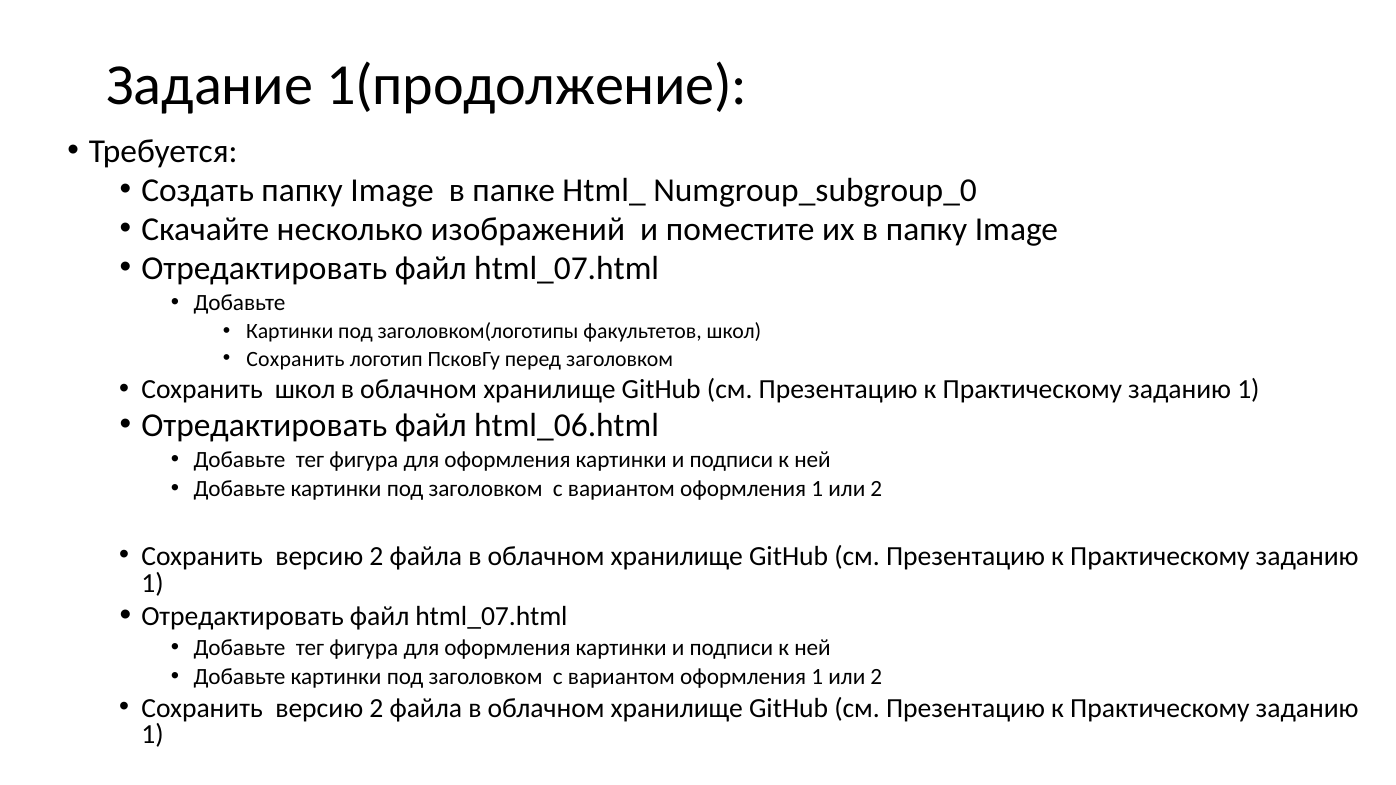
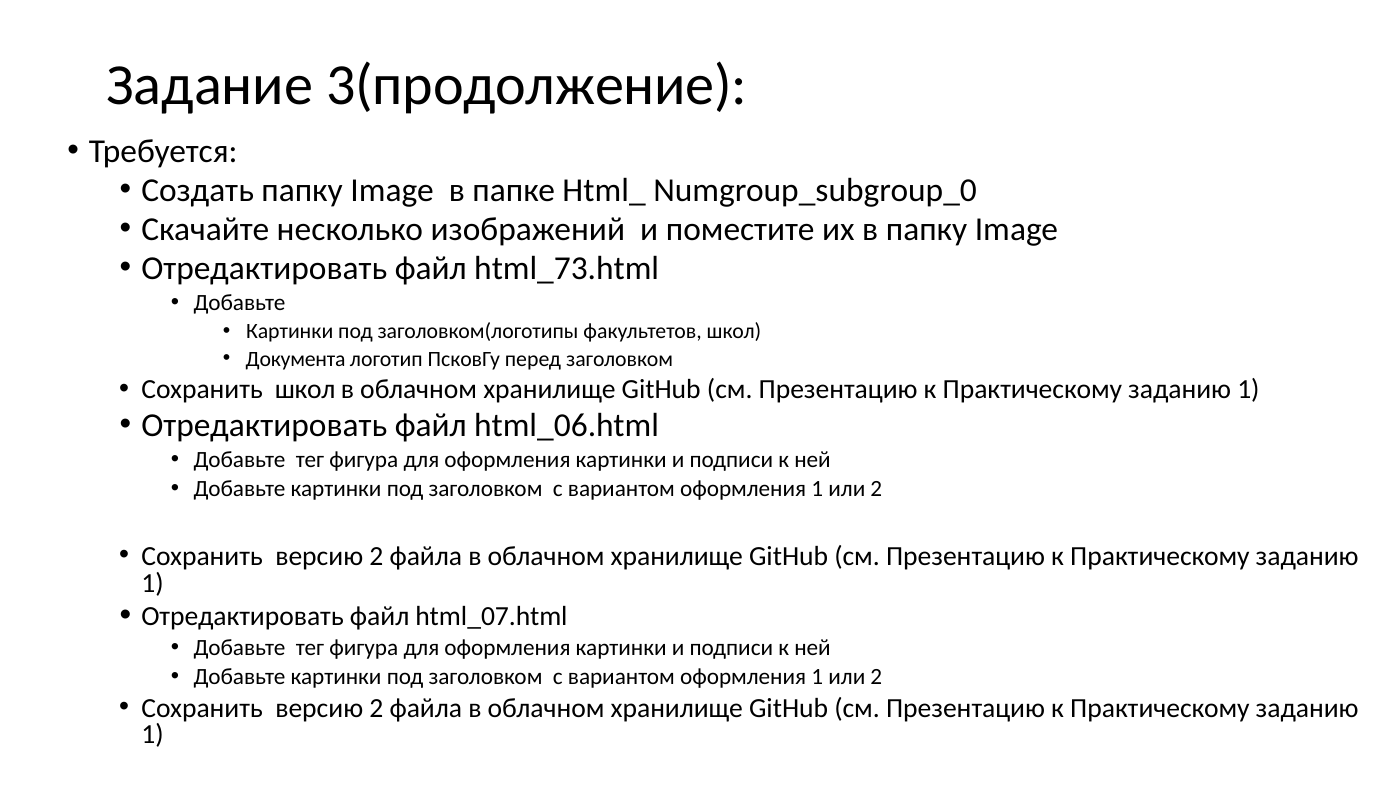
1(продолжение: 1(продолжение -> 3(продолжение (537, 85)
html_07.html: html_07.html -> html_73.html (567, 269)
Сохранить: Сохранить -> Документа (296, 359)
